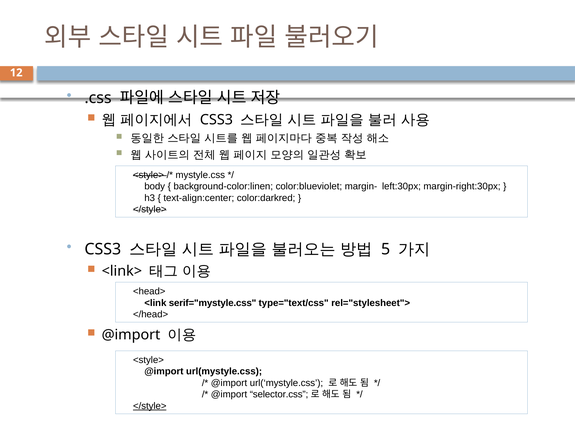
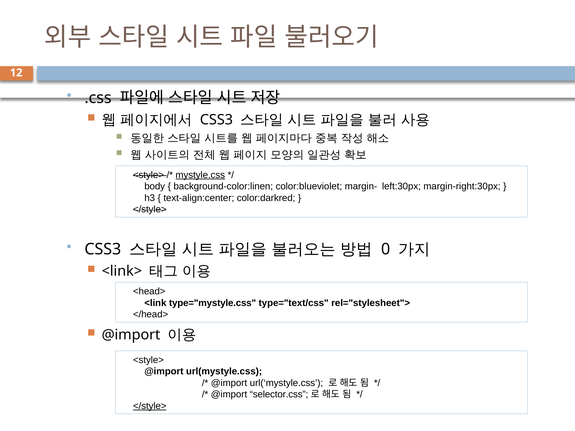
mystyle.css underline: none -> present (200, 175)
5: 5 -> 0 (386, 249)
serif="mystyle.css: serif="mystyle.css -> type="mystyle.css (213, 303)
